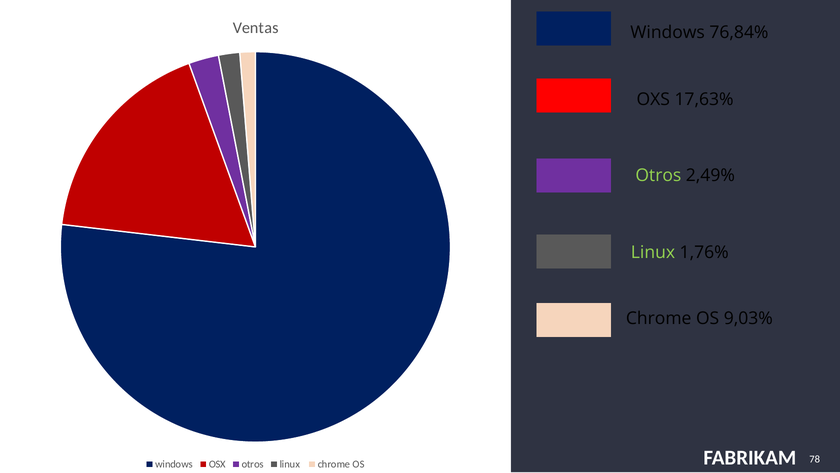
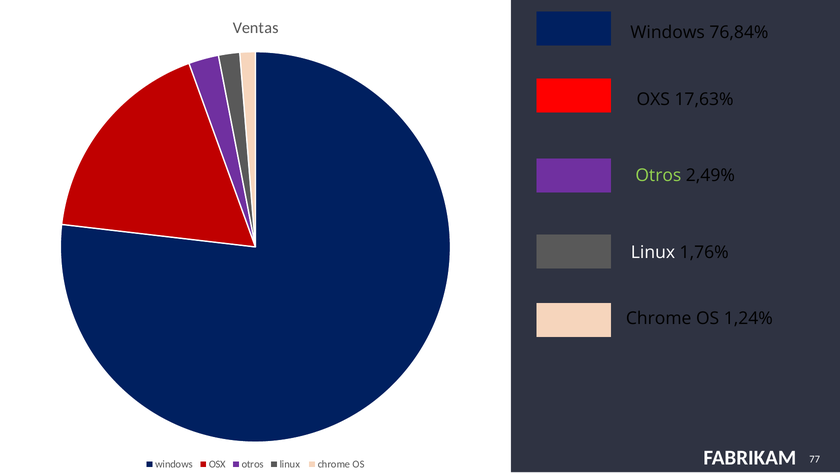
Linux colour: light green -> white (653, 252)
9,03%: 9,03% -> 1,24% (748, 318)
78: 78 -> 77 (815, 459)
